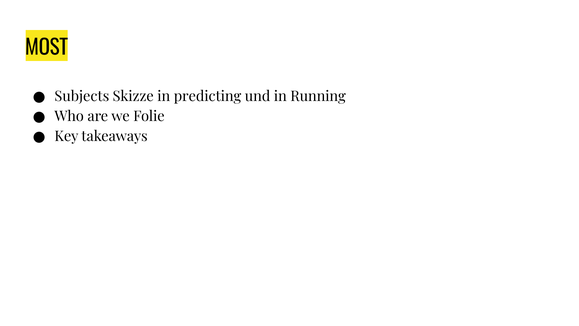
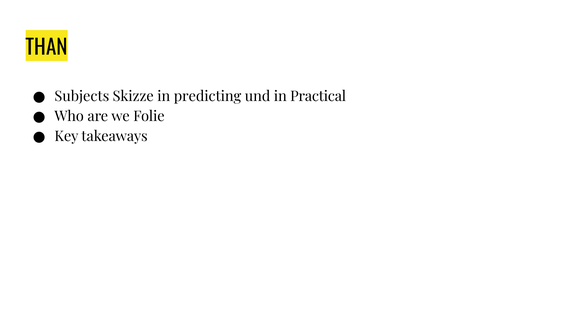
MOST: MOST -> THAN (47, 48)
Running: Running -> Practical (318, 96)
